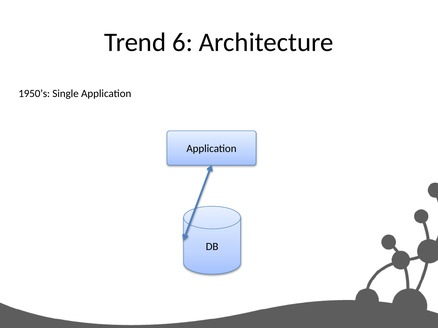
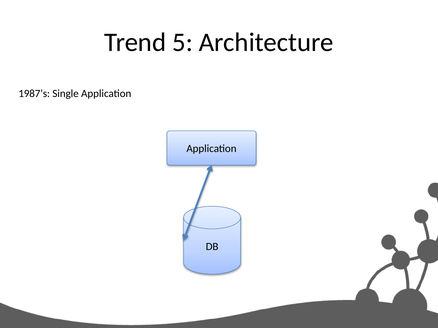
6: 6 -> 5 (182, 42)
1950’s: 1950’s -> 1987’s (34, 94)
